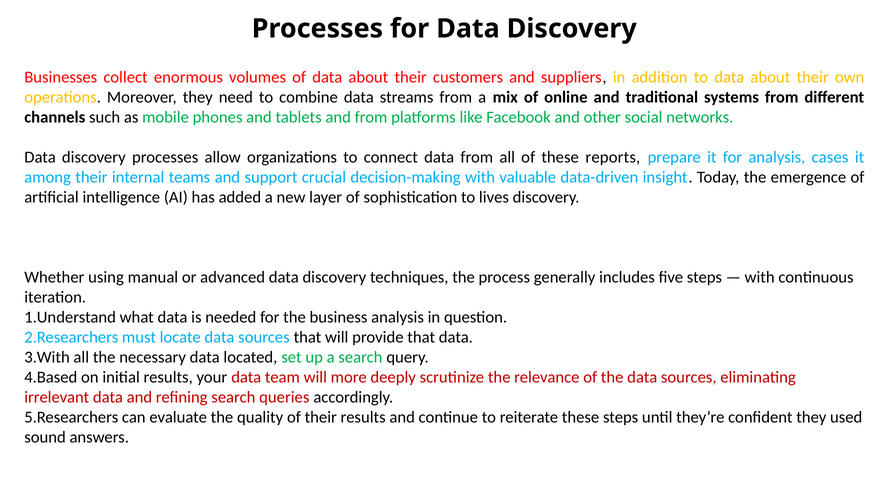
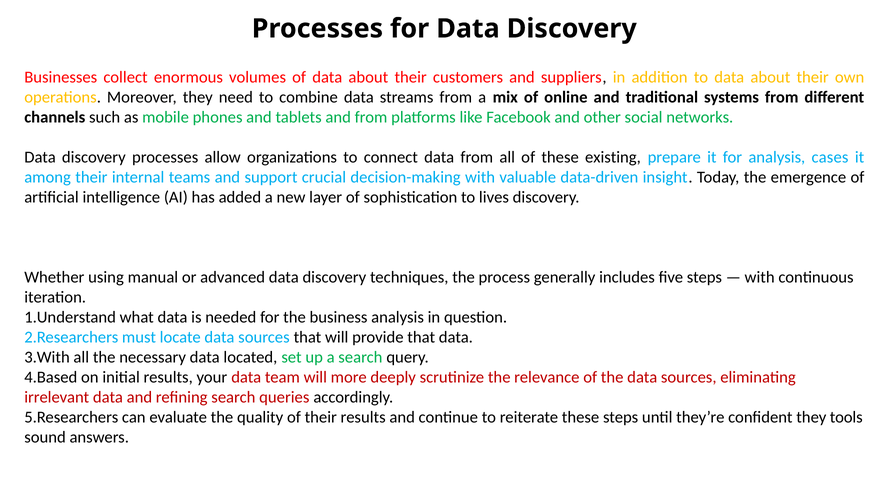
reports: reports -> existing (613, 157)
used: used -> tools (846, 417)
